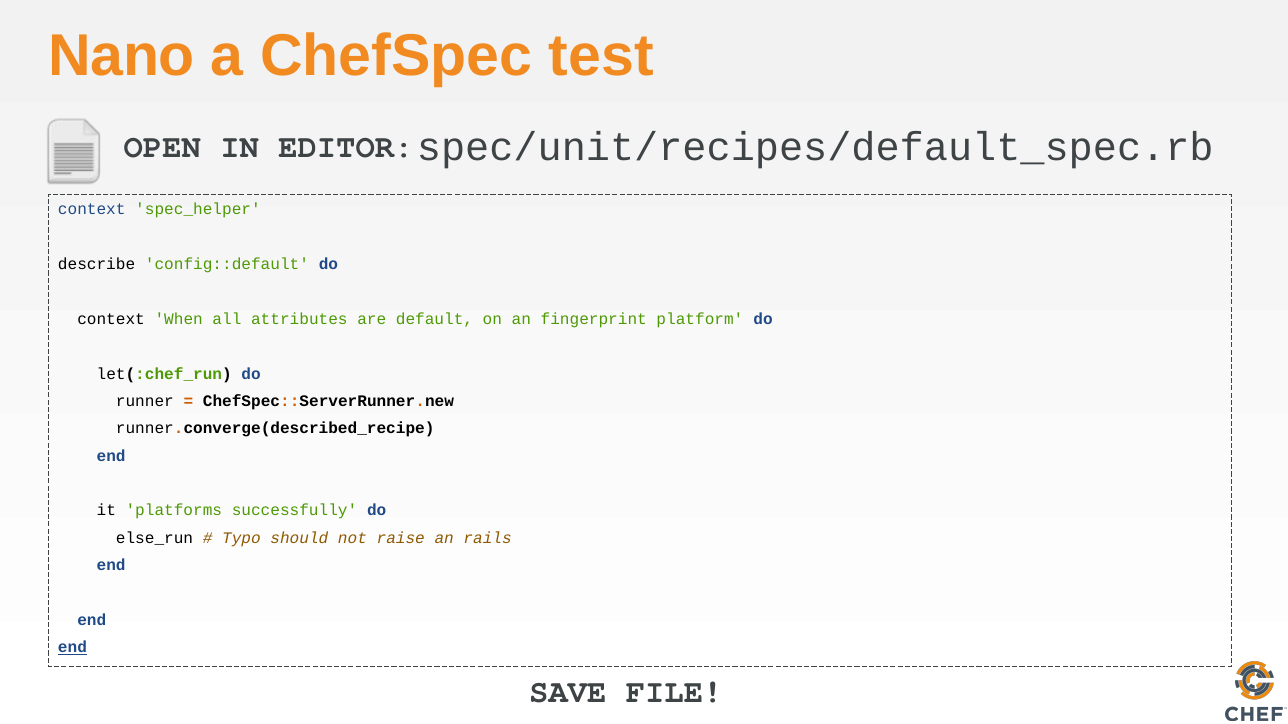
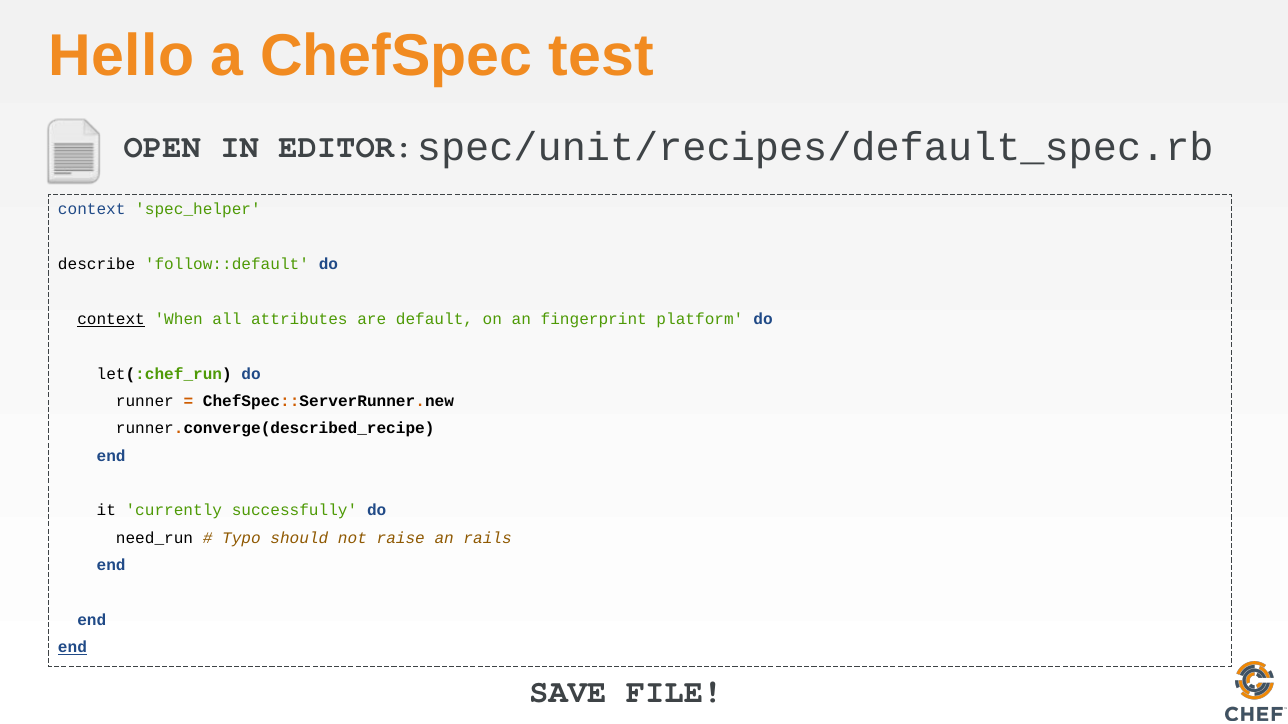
Nano: Nano -> Hello (121, 56)
config::default: config::default -> follow::default (227, 265)
context underline: none -> present (111, 319)
platforms: platforms -> currently (174, 511)
else_run: else_run -> need_run (155, 538)
